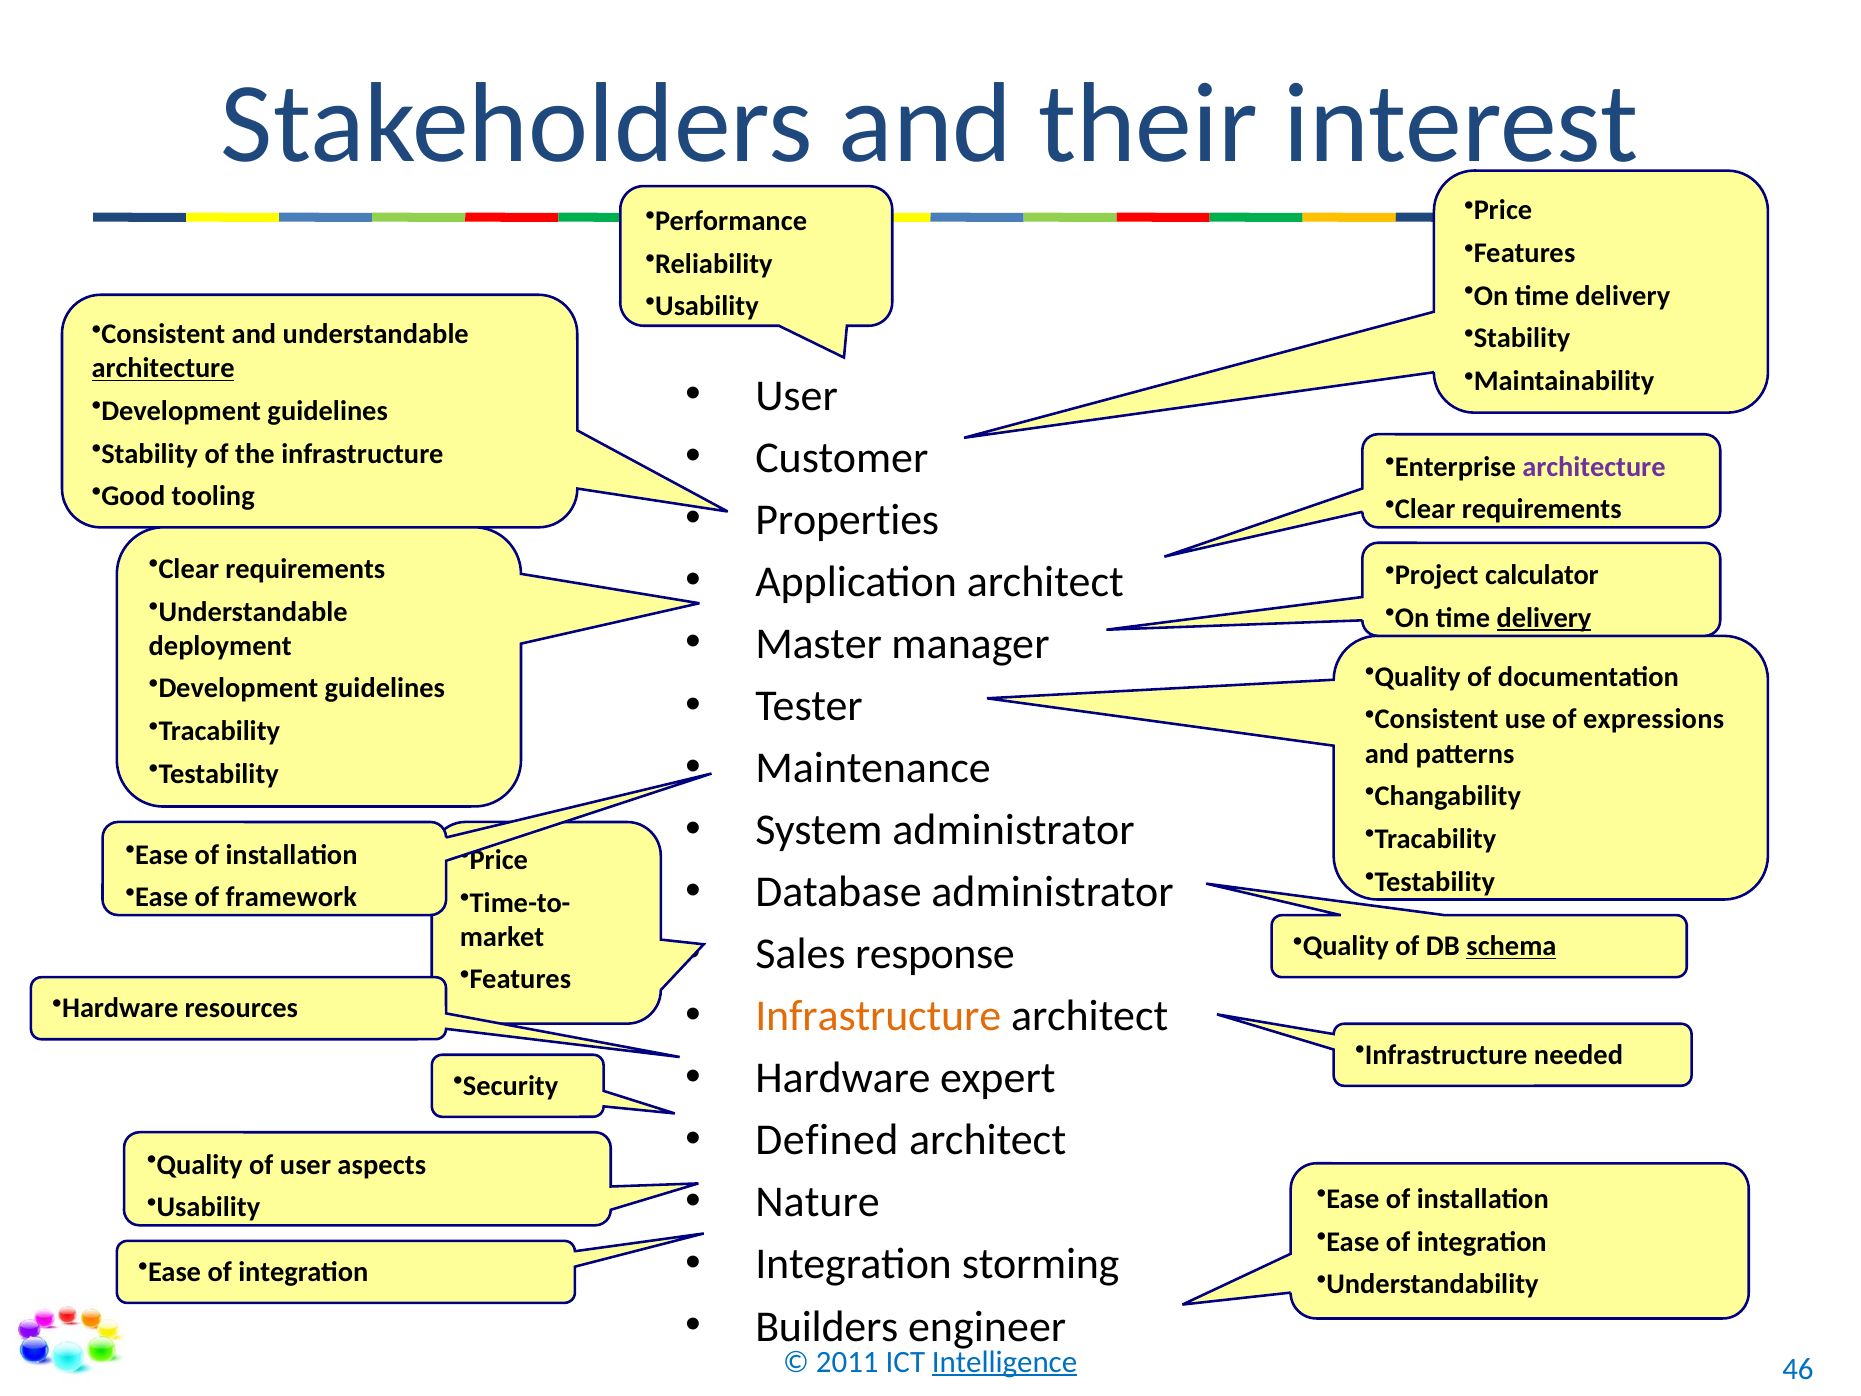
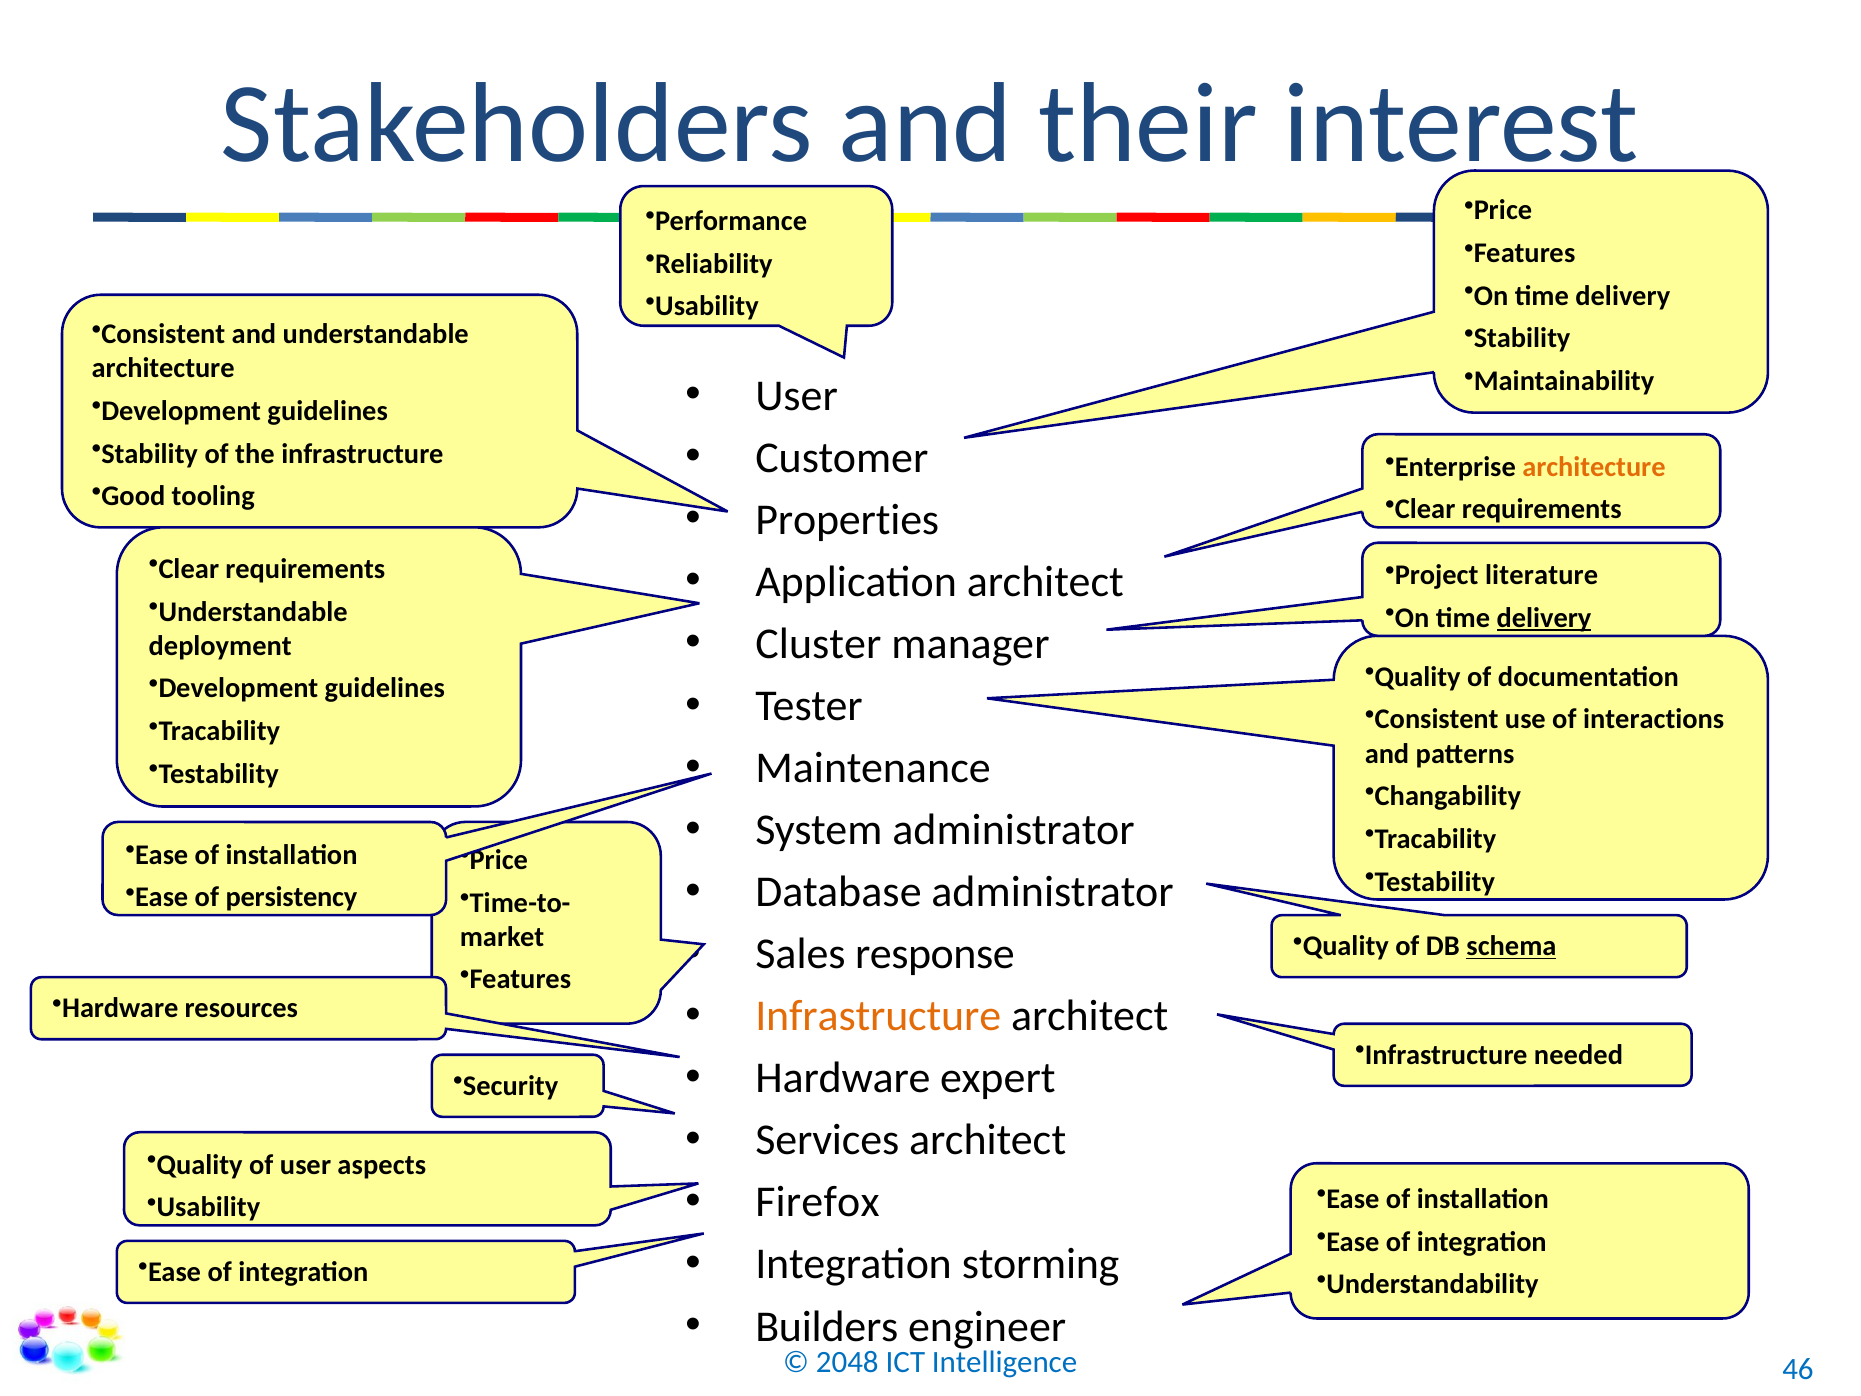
architecture underline: present -> none (163, 368)
architecture colour: purple -> orange (1594, 467)
calculator: calculator -> literature (1542, 575)
Master: Master -> Cluster (818, 644)
expressions: expressions -> interactions (1654, 719)
framework: framework -> persistency (291, 897)
Defined: Defined -> Services (827, 1140)
Nature: Nature -> Firefox (817, 1202)
2011: 2011 -> 2048 (847, 1362)
Intelligence underline: present -> none (1005, 1362)
